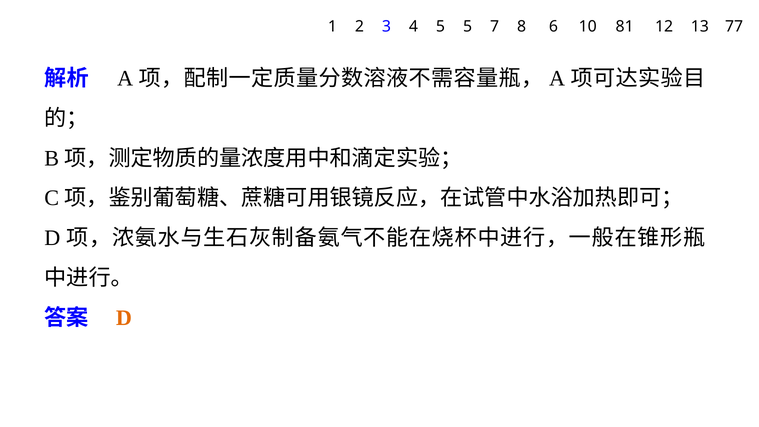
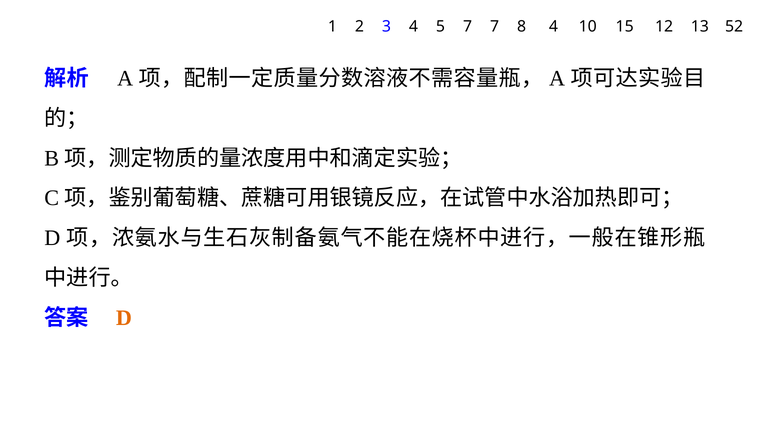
5 5: 5 -> 7 (468, 26)
8 6: 6 -> 4 (553, 26)
81: 81 -> 15 (625, 26)
77: 77 -> 52 (734, 26)
